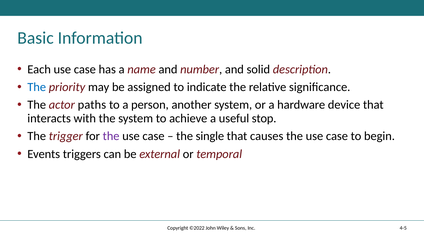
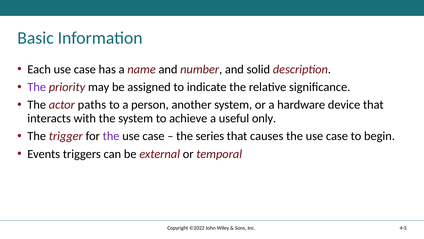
The colour: blue -> purple (37, 87)
stop: stop -> only (264, 118)
single: single -> series (210, 136)
